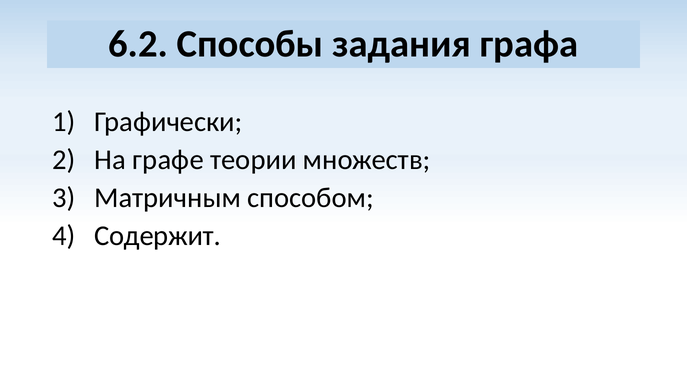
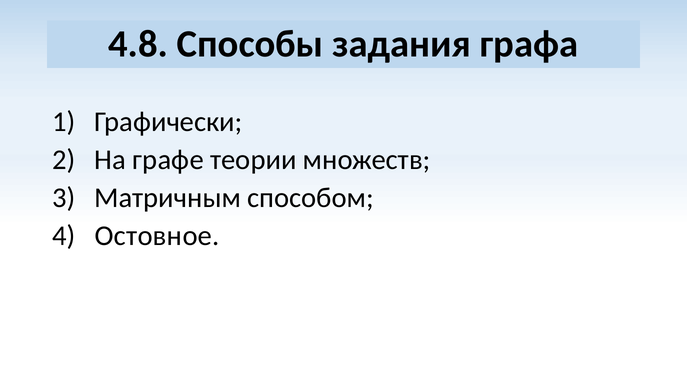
6.2: 6.2 -> 4.8 (138, 44)
Содержит: Содержит -> Остовное (157, 236)
